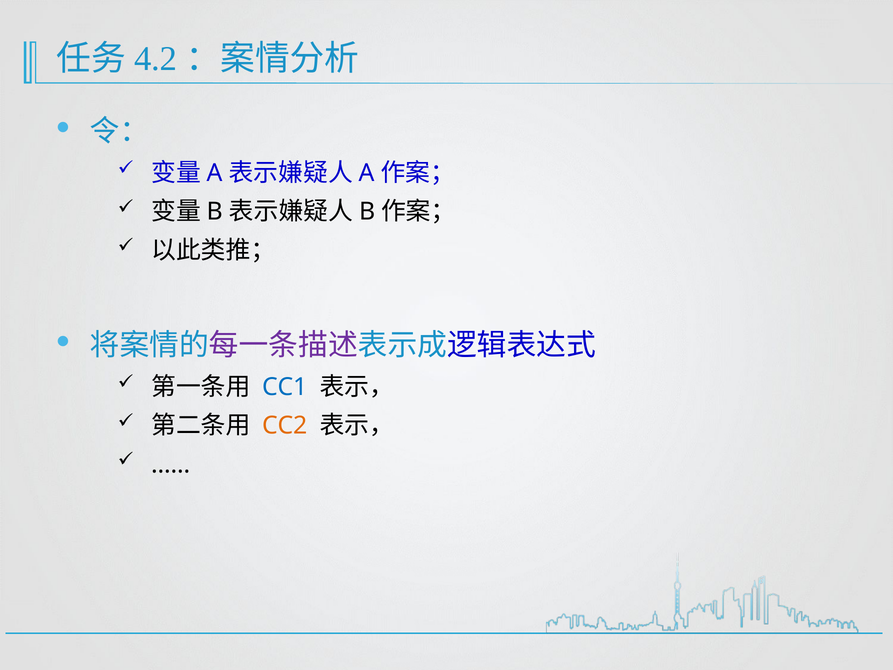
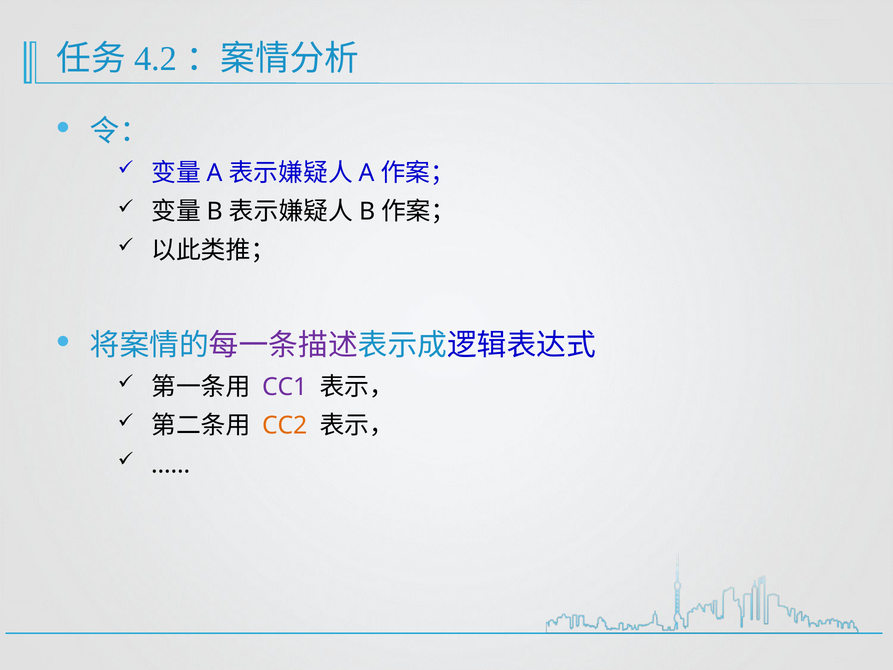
CC1 colour: blue -> purple (285, 387)
